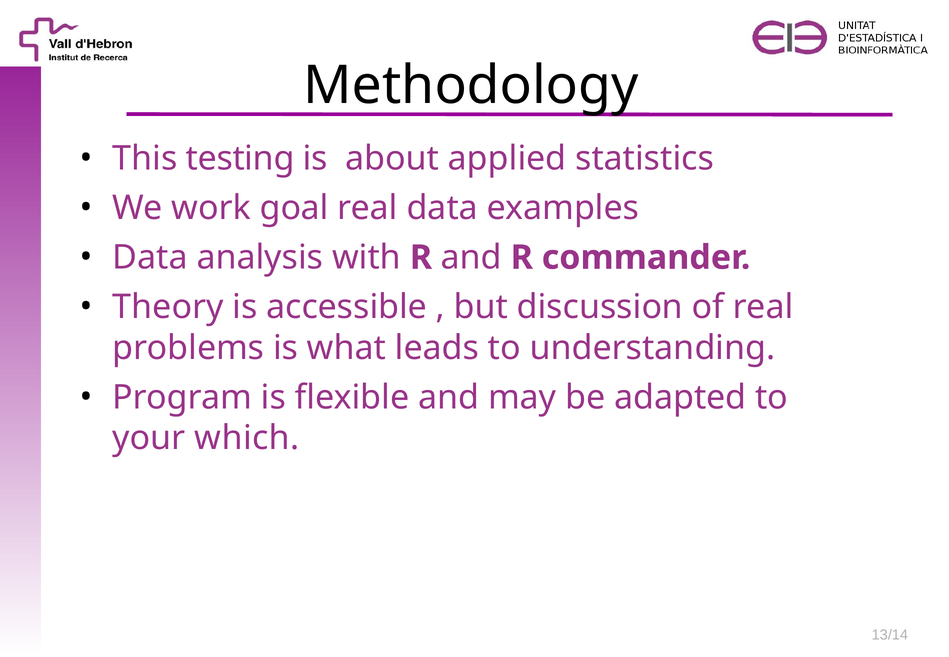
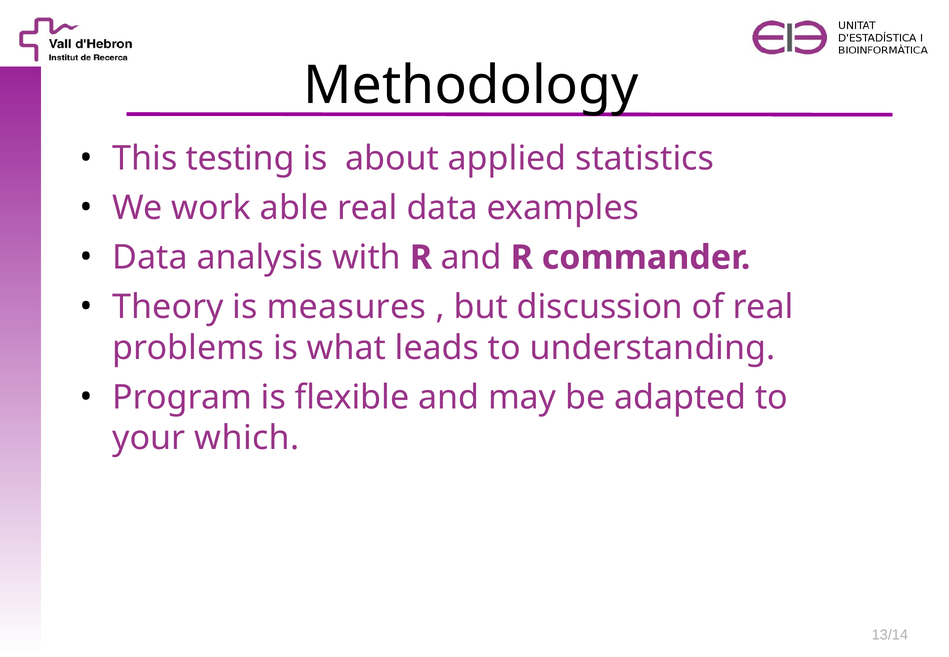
goal: goal -> able (294, 208)
accessible: accessible -> measures (346, 307)
